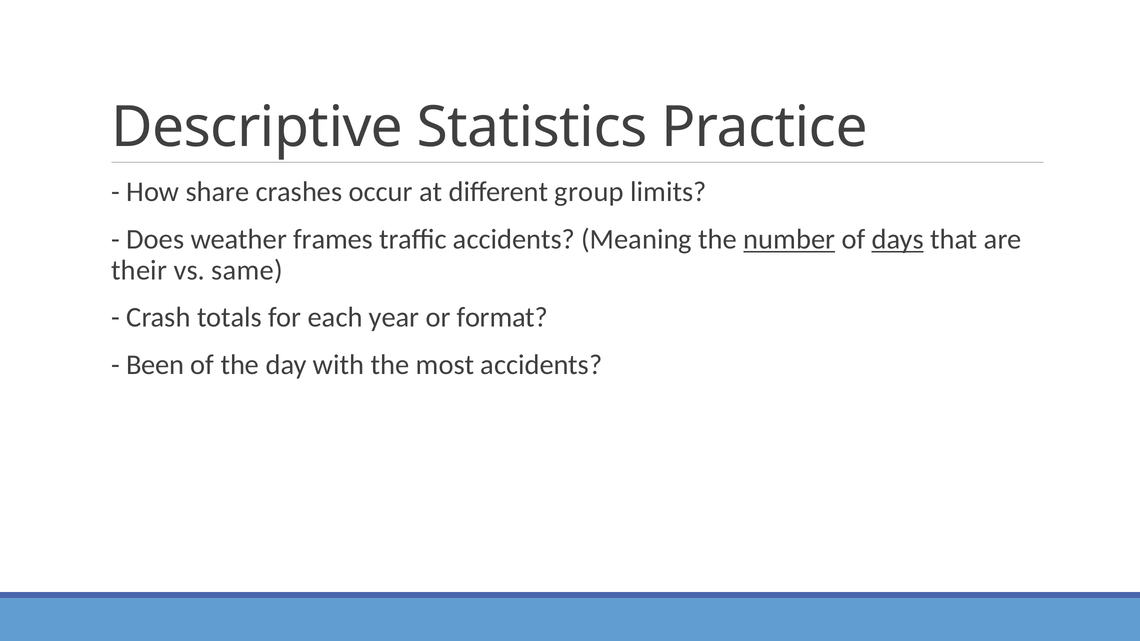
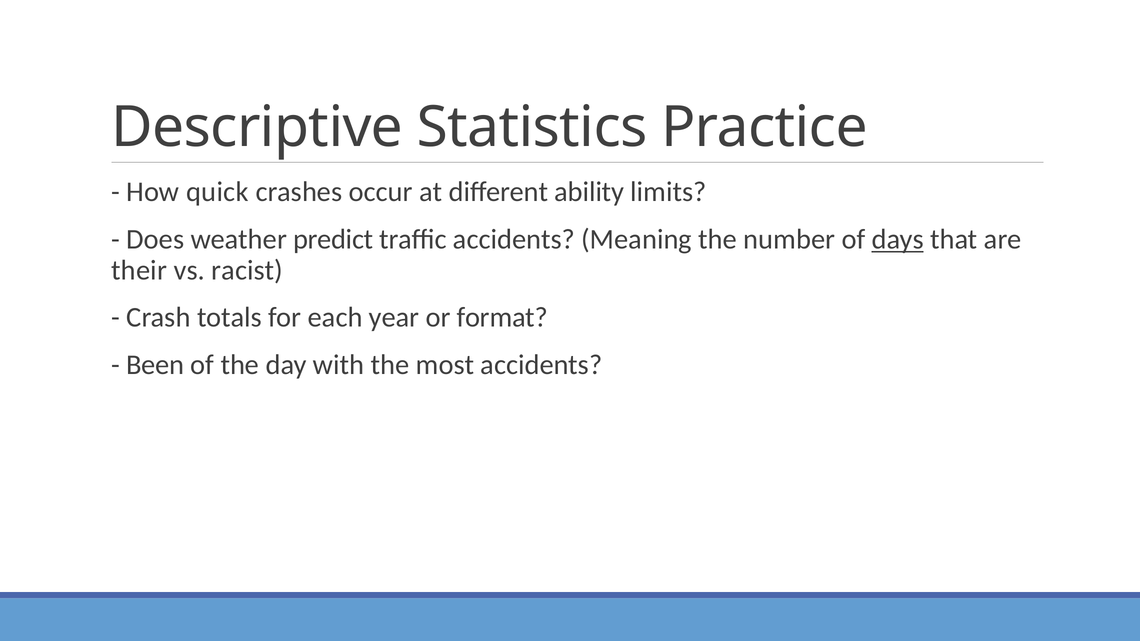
share: share -> quick (217, 192)
group: group -> ability (589, 192)
frames: frames -> predict (333, 239)
number underline: present -> none (789, 239)
same: same -> racist (247, 270)
